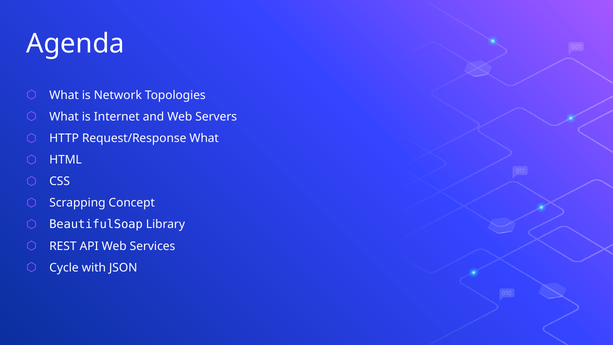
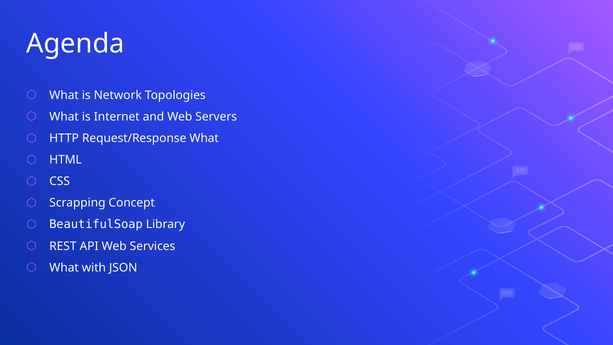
Cycle: Cycle -> What (64, 267)
